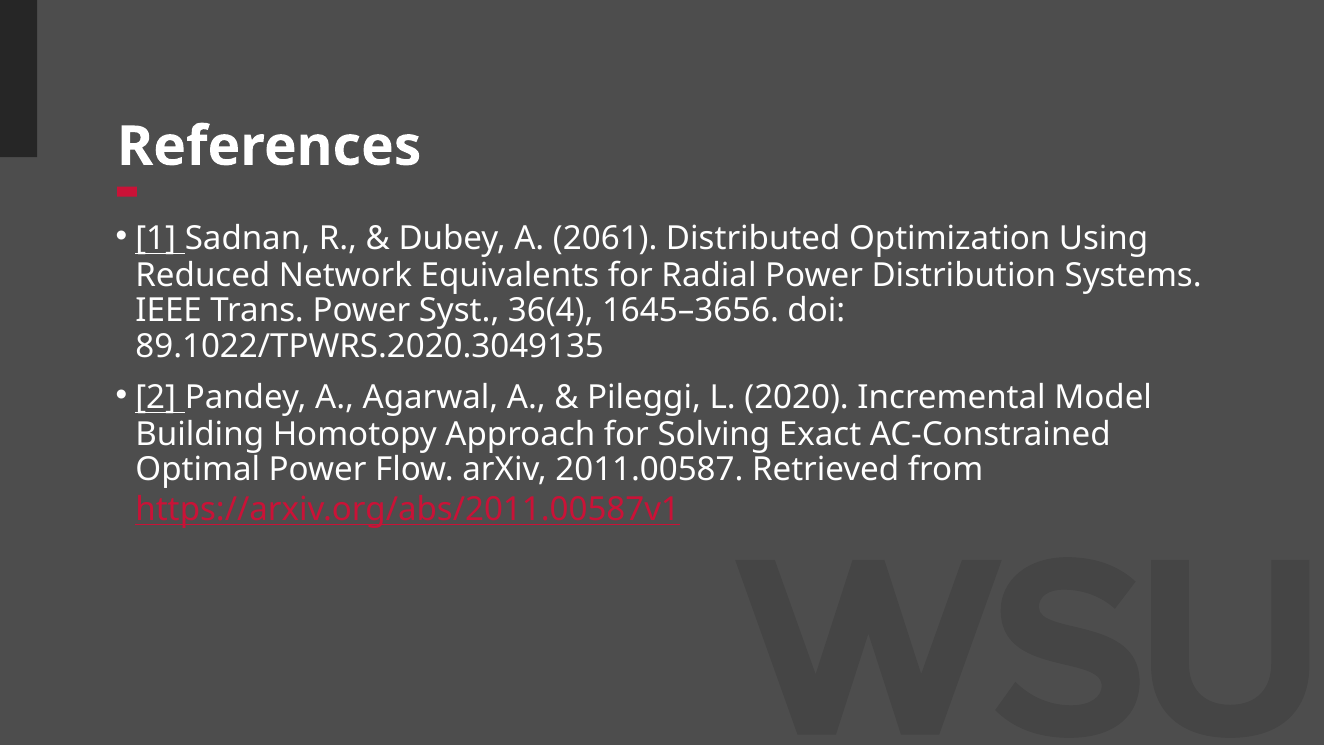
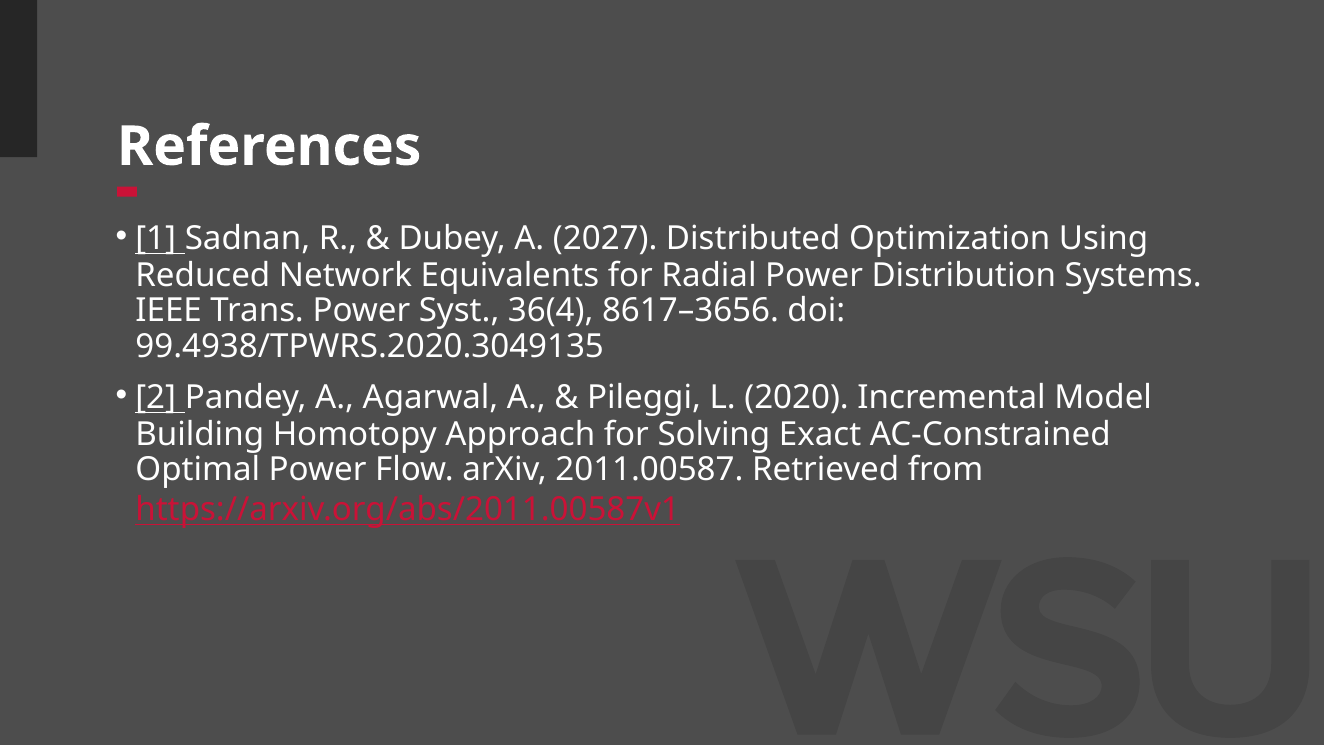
2061: 2061 -> 2027 (605, 238)
1645–3656: 1645–3656 -> 8617–3656 (690, 311)
89.1022/TPWRS.2020.3049135: 89.1022/TPWRS.2020.3049135 -> 99.4938/TPWRS.2020.3049135 (370, 347)
